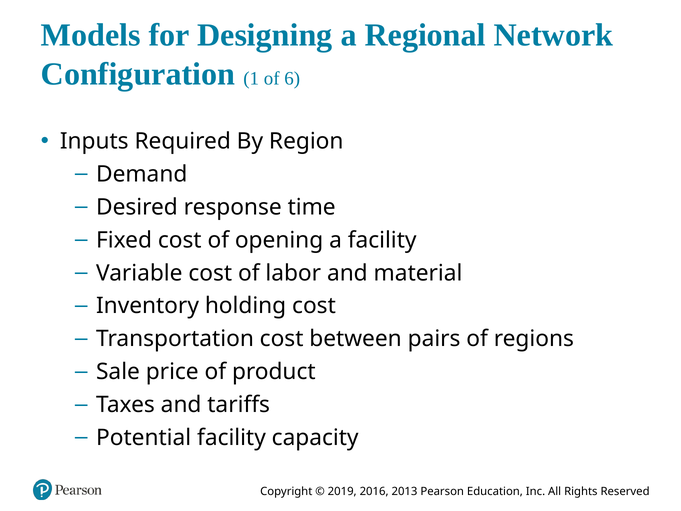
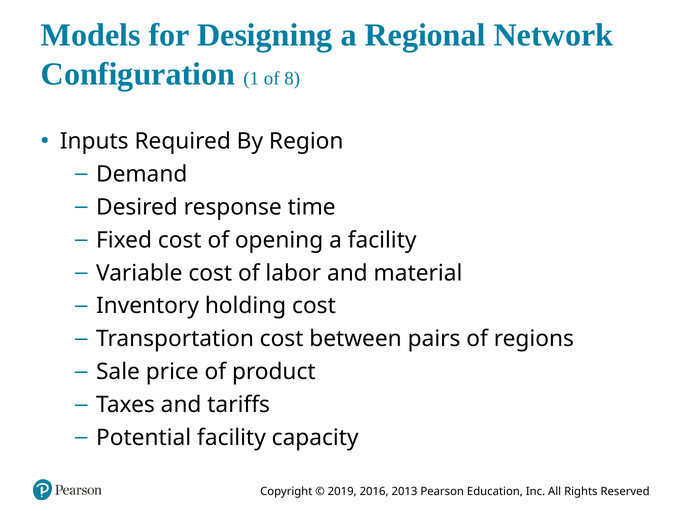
6: 6 -> 8 (292, 78)
